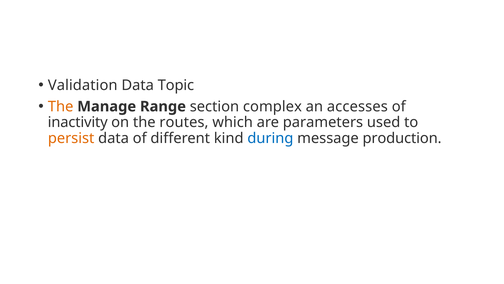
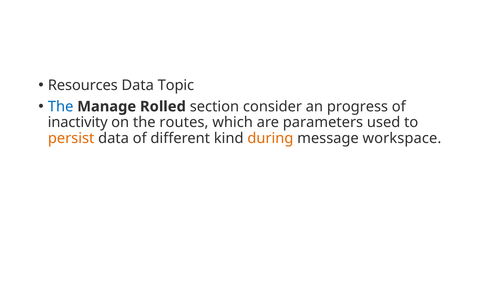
Validation: Validation -> Resources (83, 85)
The colour: orange -> blue (61, 106)
Range: Range -> Rolled (163, 106)
complex: complex -> consider (272, 106)
accesses: accesses -> progress (357, 106)
during colour: blue -> orange (270, 138)
production: production -> workspace (402, 138)
